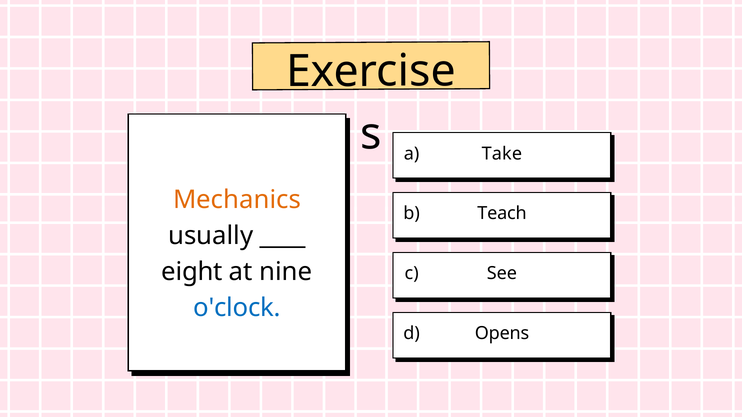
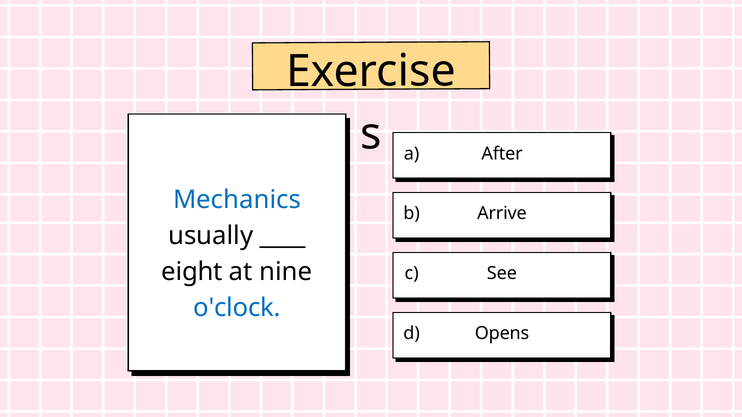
Take: Take -> After (502, 154)
Mechanics colour: orange -> blue (237, 200)
Teach: Teach -> Arrive (502, 214)
